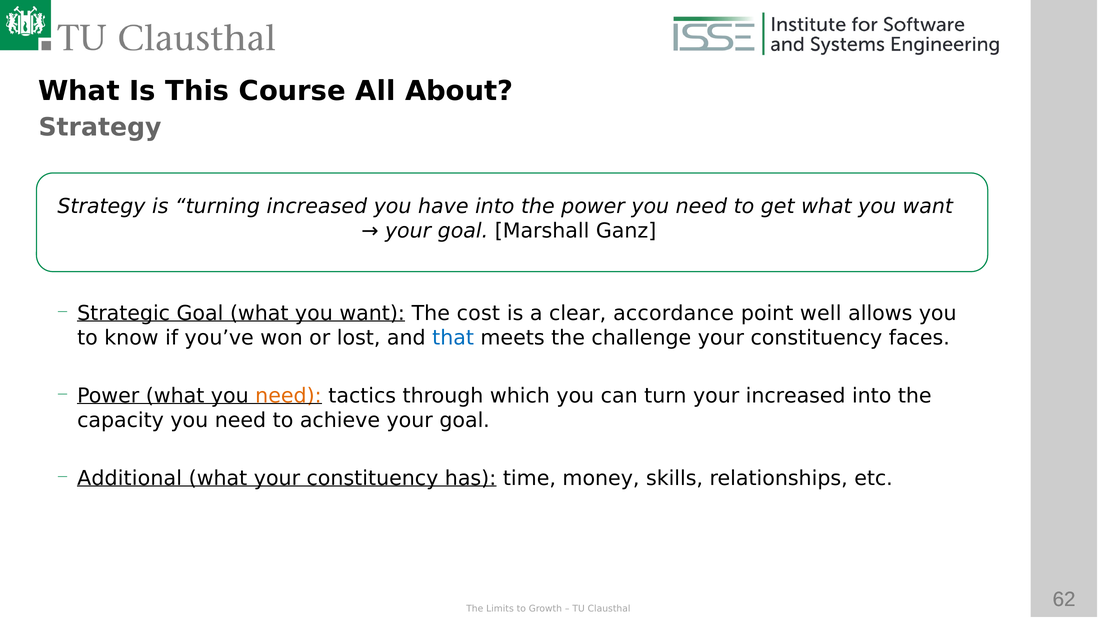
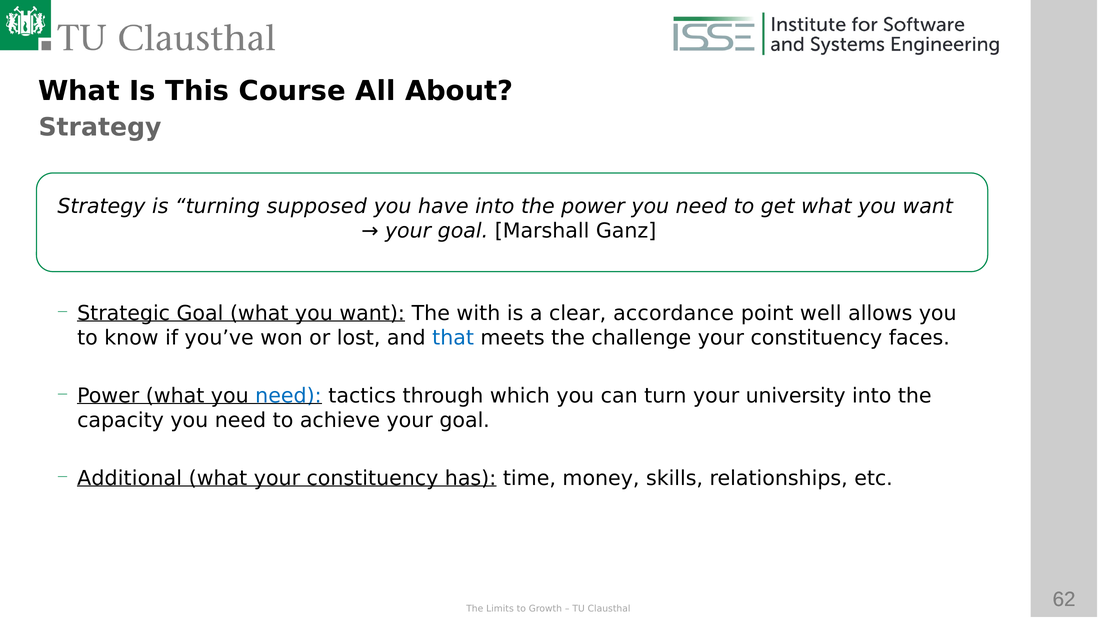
turning increased: increased -> supposed (317, 206)
cost: cost -> with (478, 313)
need colour: orange -> blue (288, 396)
your increased: increased -> university (796, 396)
